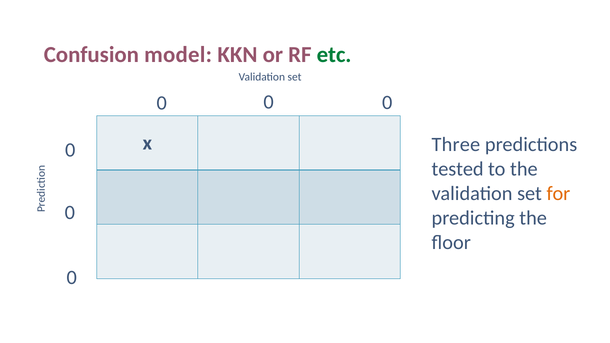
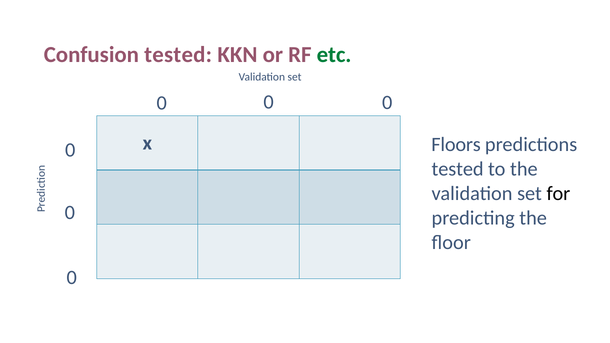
Confusion model: model -> tested (178, 55)
Three: Three -> Floors (456, 145)
for colour: orange -> black (558, 194)
